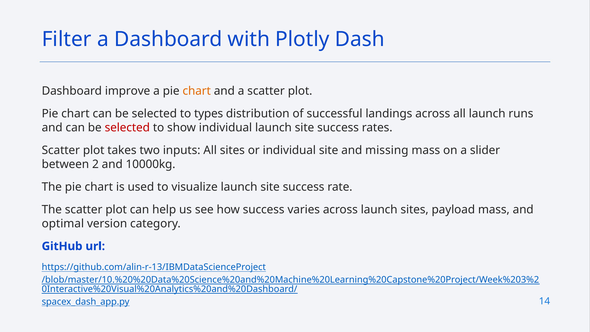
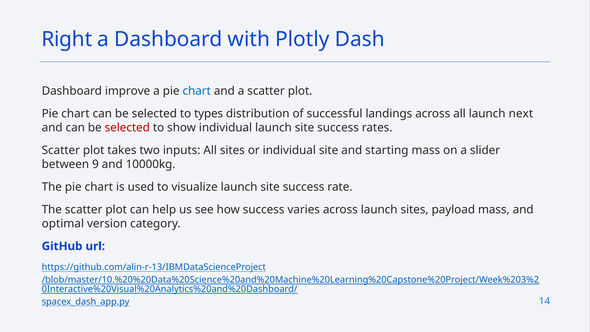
Filter: Filter -> Right (67, 39)
chart colour: orange -> blue (197, 91)
runs: runs -> next (521, 114)
missing: missing -> starting (387, 150)
2: 2 -> 9 (95, 164)
